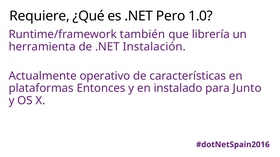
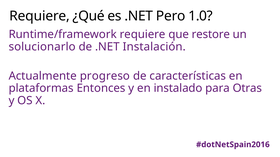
Runtime/framework también: también -> requiere (143, 34)
librería: librería -> restore (211, 34)
herramienta: herramienta -> solucionarlo (42, 47)
operativo: operativo -> progreso (105, 76)
Junto: Junto -> Otras (247, 88)
